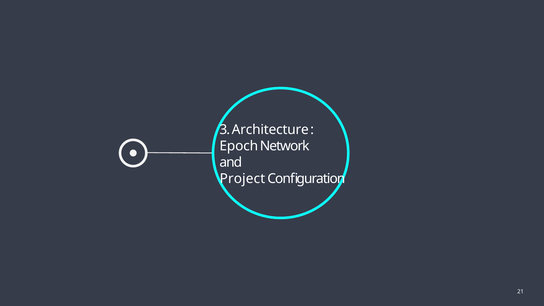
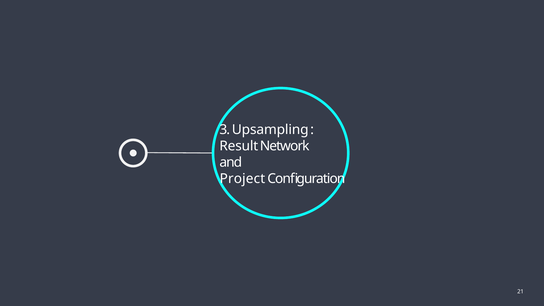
Architecture: Architecture -> Upsampling (270, 130)
Epoch: Epoch -> Result (239, 146)
